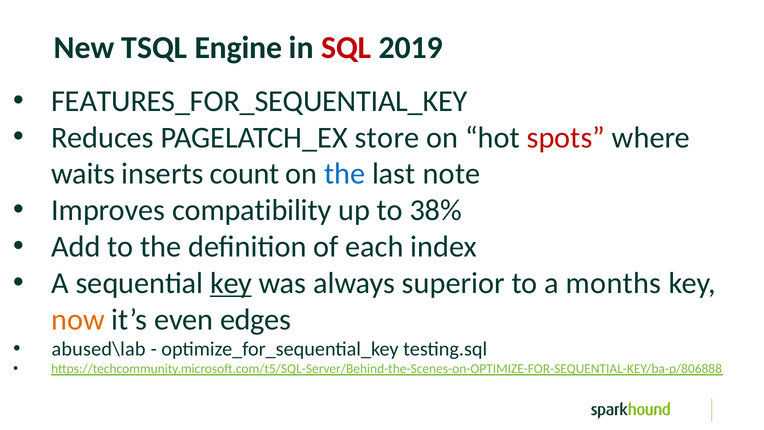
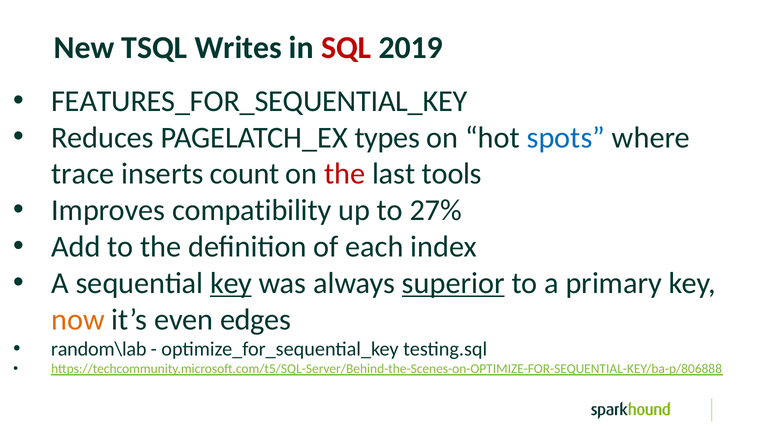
Engine: Engine -> Writes (238, 48)
store: store -> types (387, 137)
spots colour: red -> blue (566, 137)
waits: waits -> trace (83, 174)
the colour: blue -> red (345, 174)
note: note -> tools (452, 174)
38%: 38% -> 27% (436, 210)
superior underline: none -> present (453, 283)
months: months -> primary (614, 283)
abused\lab: abused\lab -> random\lab (99, 349)
